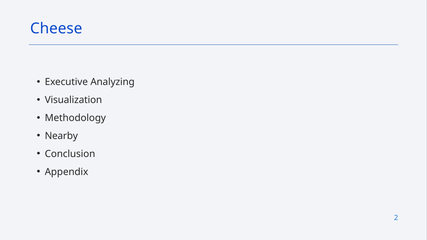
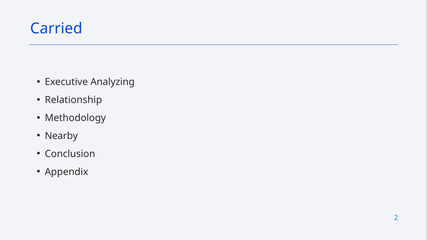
Cheese: Cheese -> Carried (56, 29)
Visualization: Visualization -> Relationship (73, 100)
